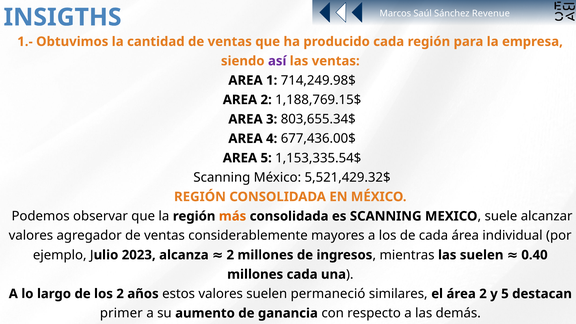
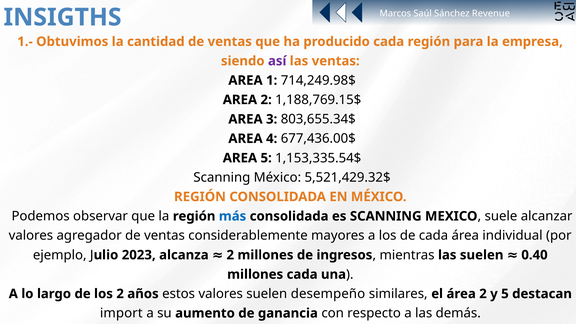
más colour: orange -> blue (233, 216)
permaneció: permaneció -> desempeño (328, 294)
primer: primer -> import (121, 313)
